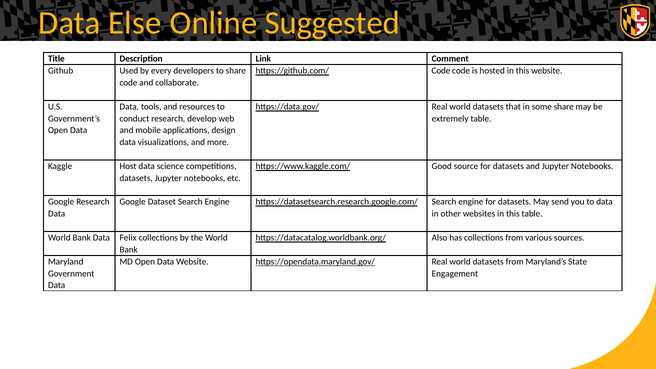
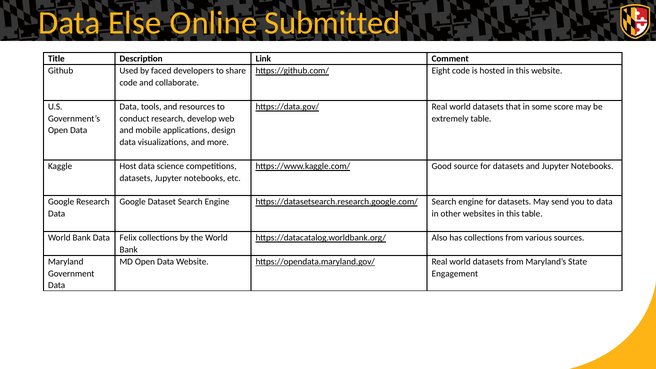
Suggested: Suggested -> Submitted (332, 23)
every: every -> faced (161, 71)
https://github.com/ Code: Code -> Eight (441, 71)
some share: share -> score (564, 107)
